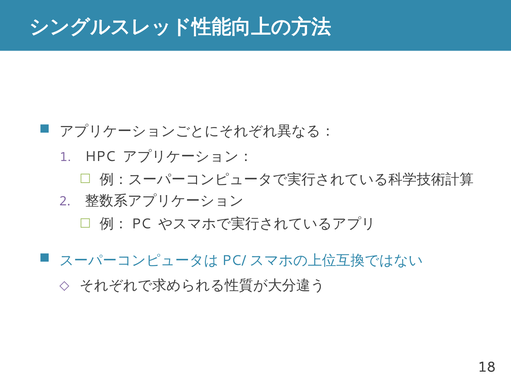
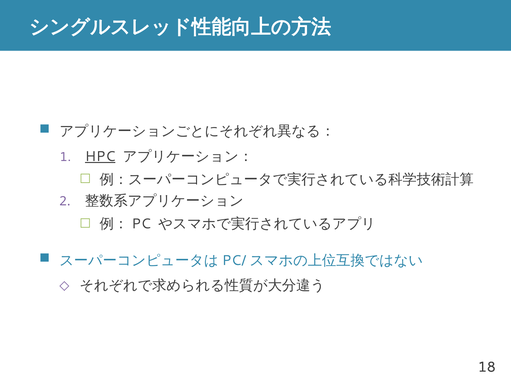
HPC underline: none -> present (100, 157)
